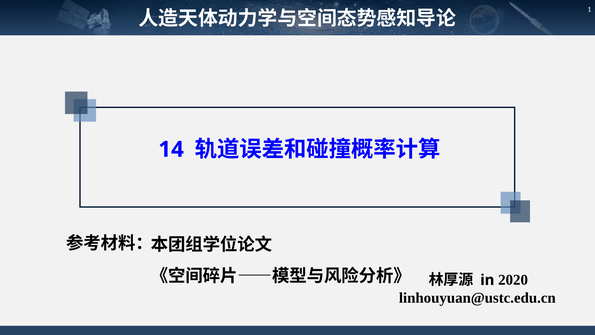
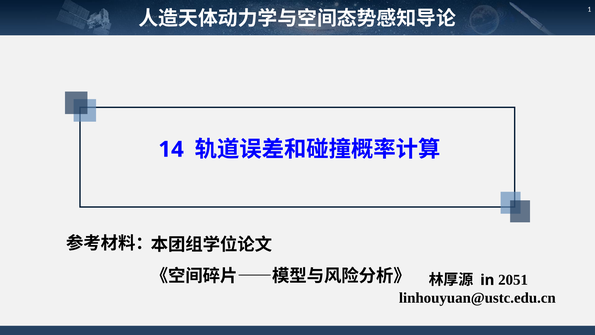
2020: 2020 -> 2051 (513, 280)
